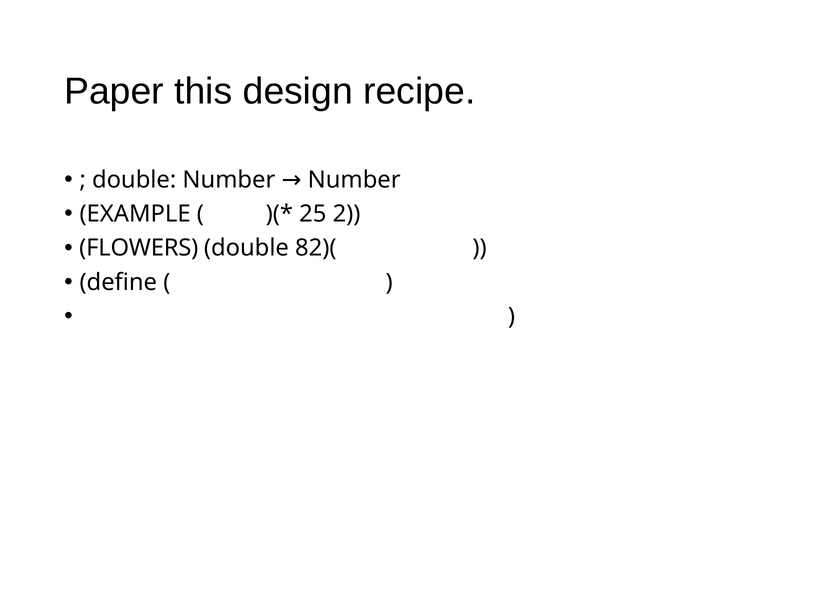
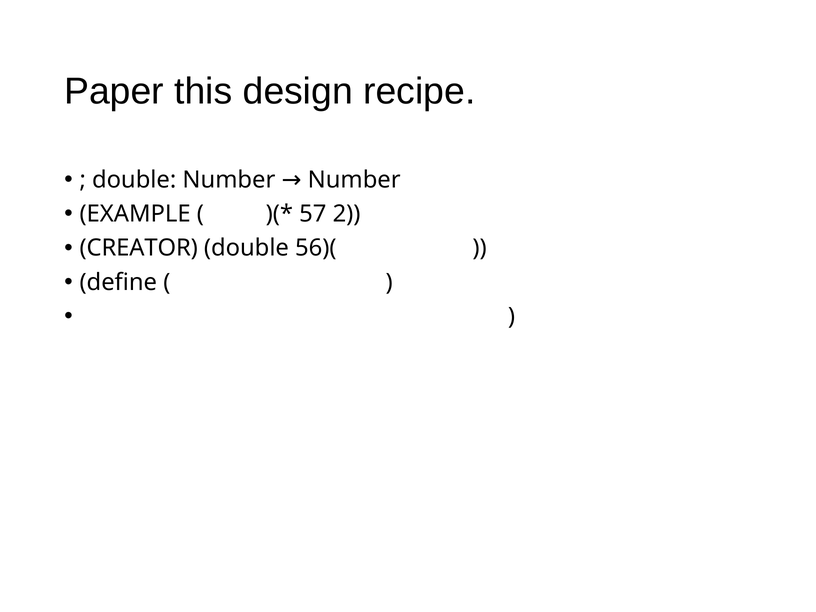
25: 25 -> 57 (313, 214)
FLOWERS: FLOWERS -> CREATOR (139, 248)
82)(: 82)( -> 56)( (316, 248)
